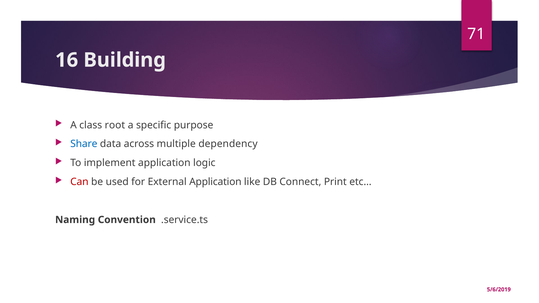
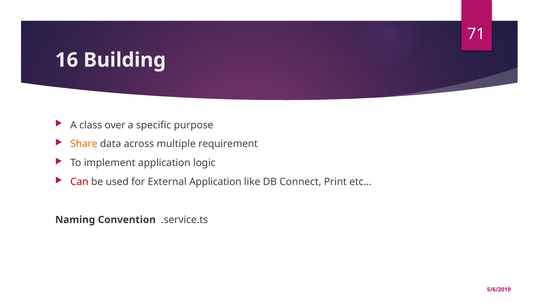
root: root -> over (115, 125)
Share colour: blue -> orange (84, 144)
dependency: dependency -> requirement (228, 144)
